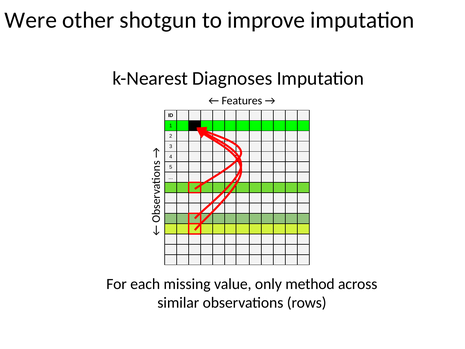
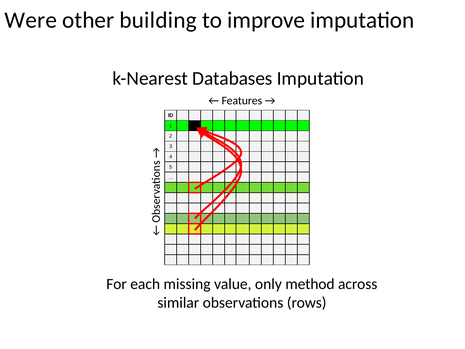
shotgun: shotgun -> building (158, 20)
Diagnoses: Diagnoses -> Databases (232, 78)
